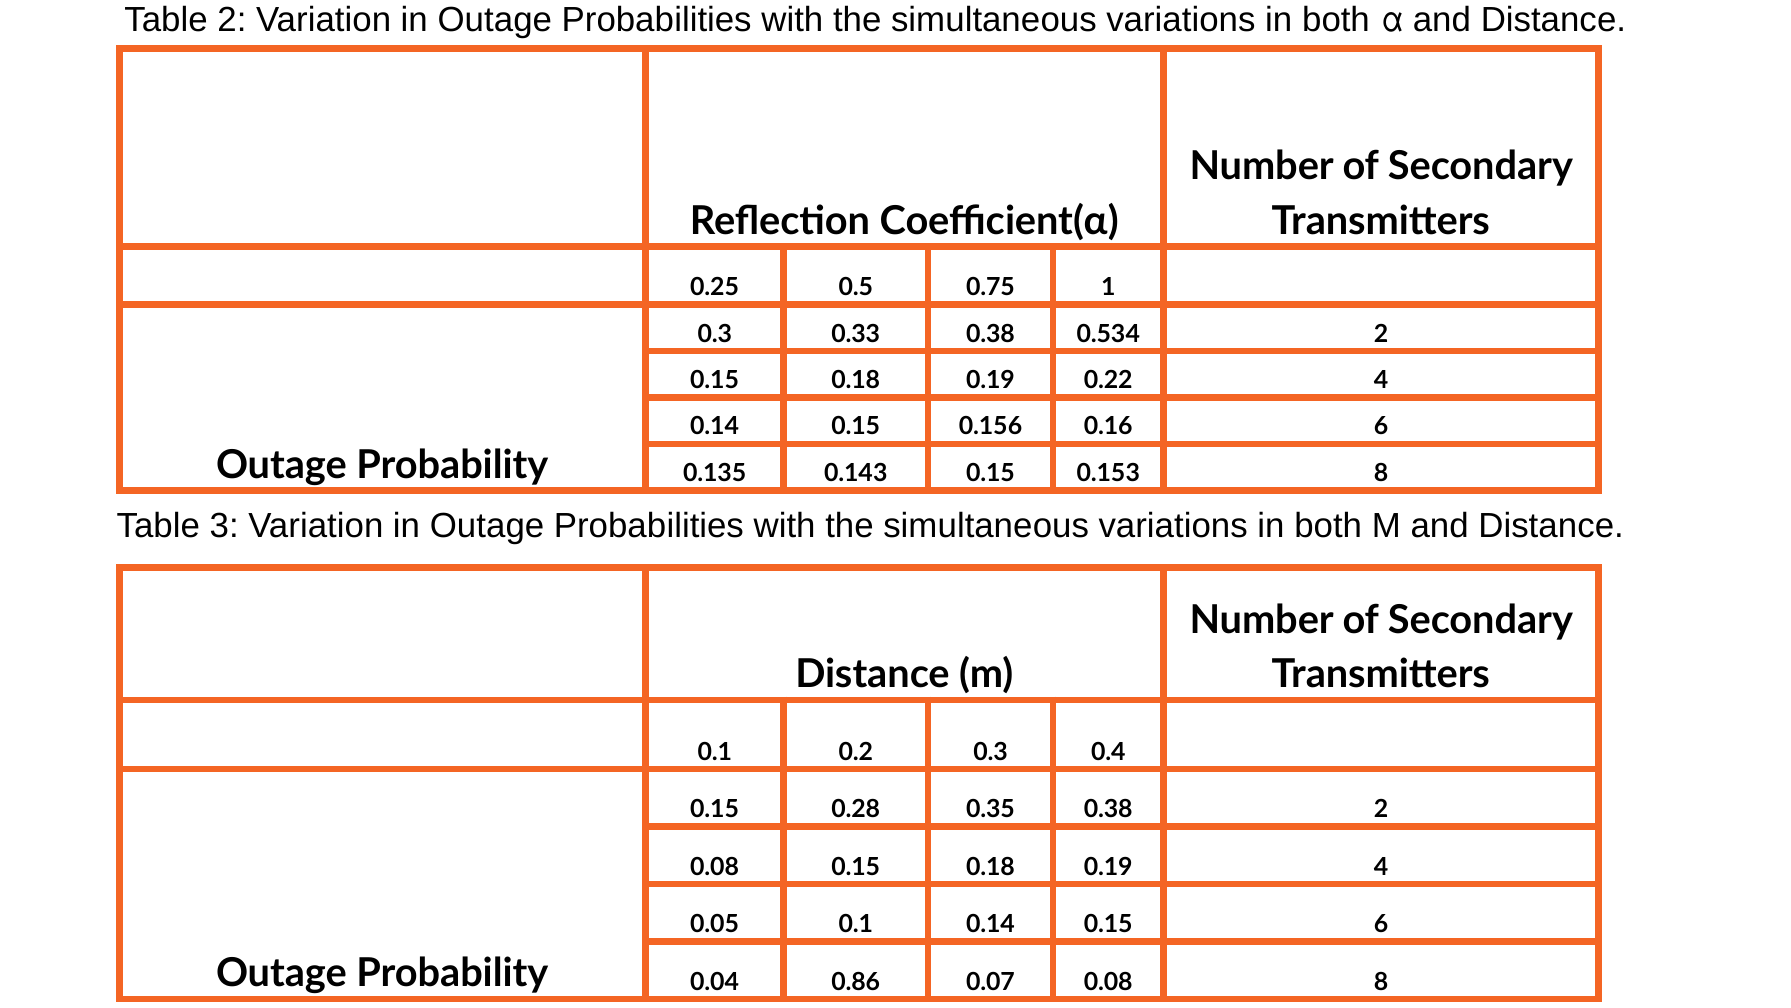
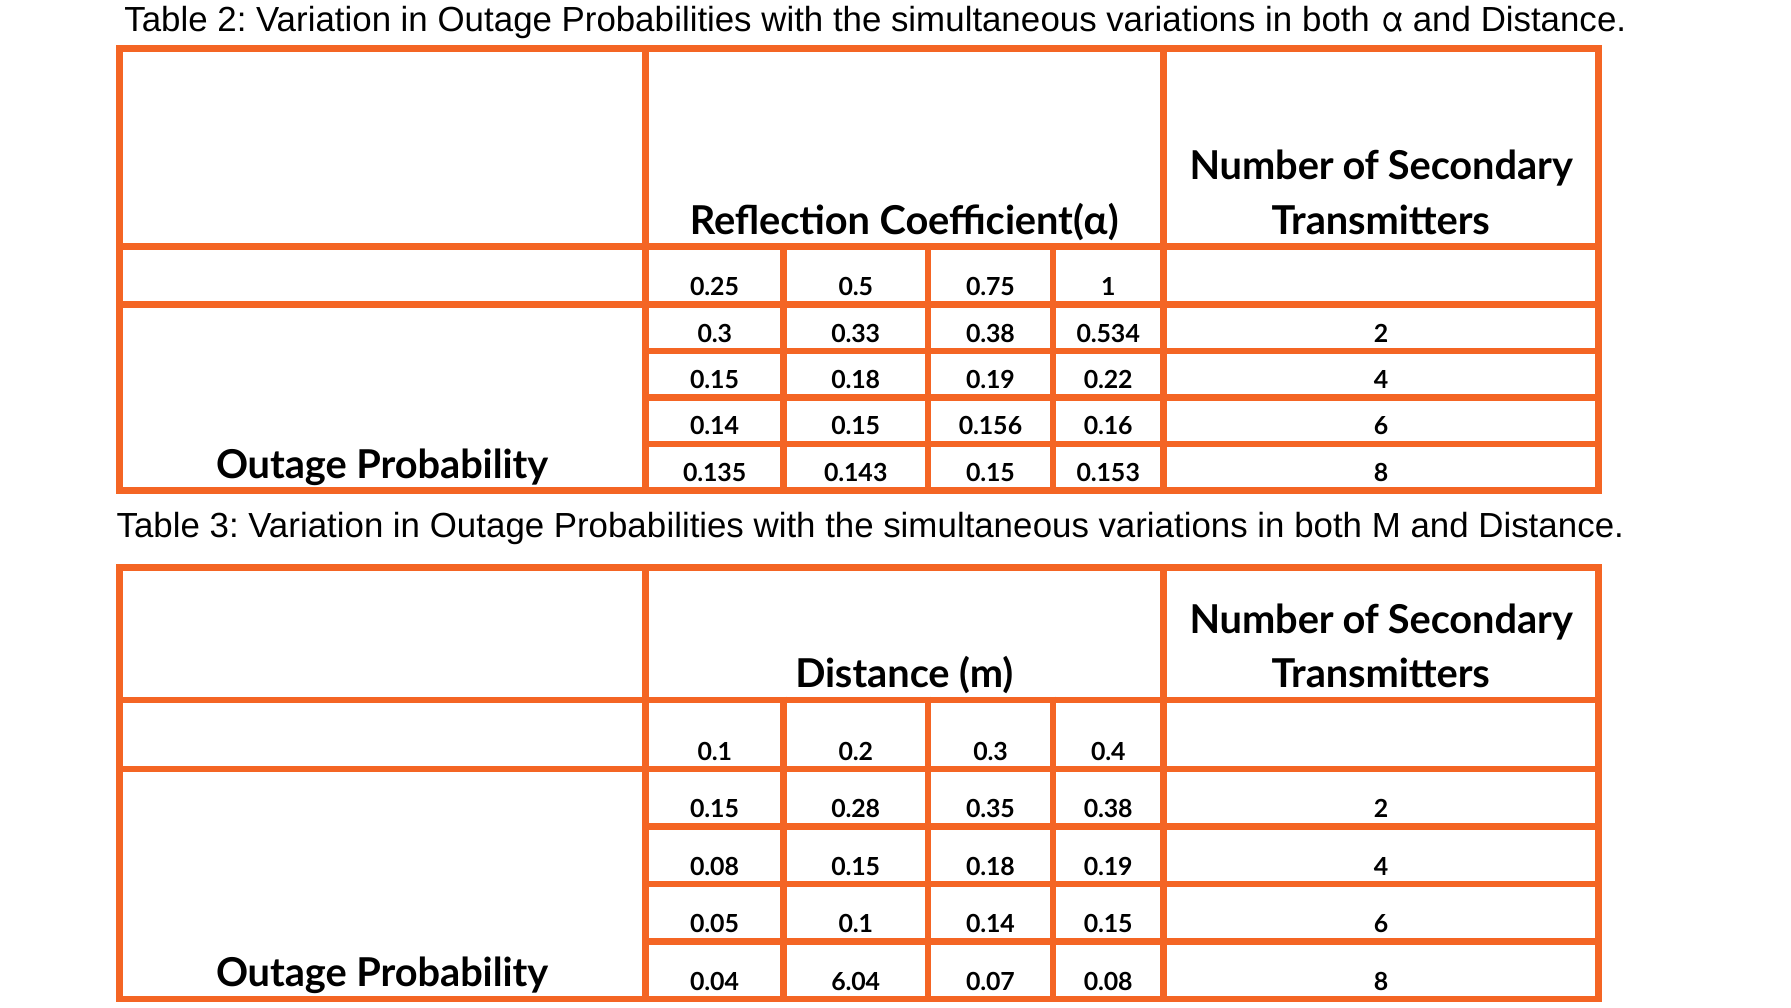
0.86: 0.86 -> 6.04 (856, 981)
